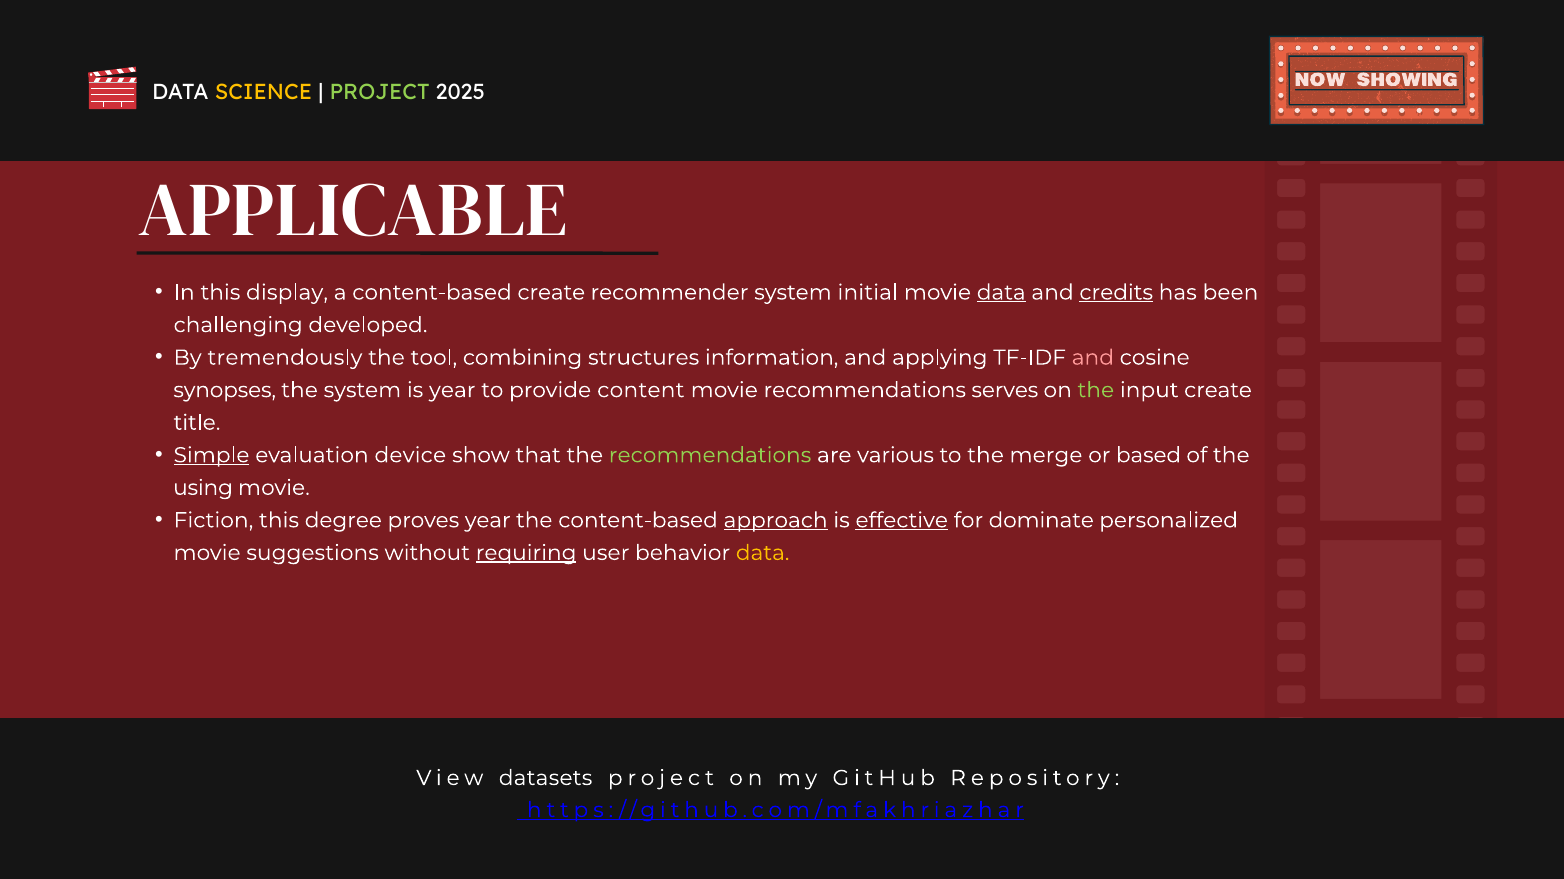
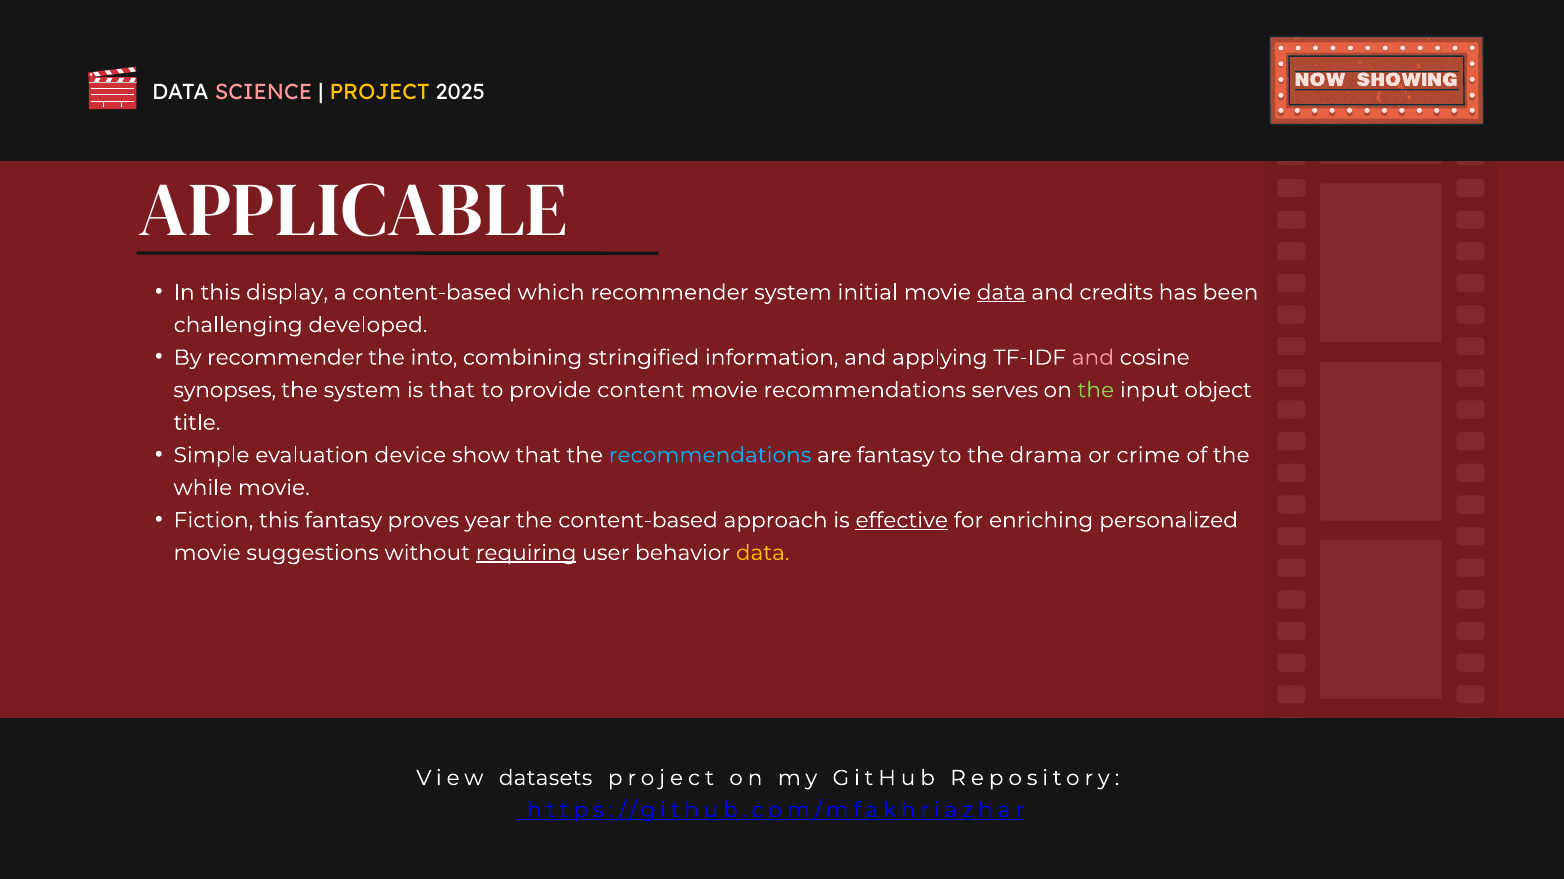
SCIENCE colour: yellow -> pink (264, 92)
PROJECT colour: light green -> yellow (380, 92)
content-based create: create -> which (551, 293)
credits underline: present -> none (1116, 293)
By tremendously: tremendously -> recommender (285, 358)
tool: tool -> into (434, 358)
structures: structures -> stringified (644, 358)
is year: year -> that (452, 390)
input create: create -> object (1218, 390)
Simple underline: present -> none (212, 456)
recommendations colour: light green -> light blue (710, 456)
are various: various -> fantasy (896, 456)
merge: merge -> drama (1046, 456)
based: based -> crime (1148, 456)
using: using -> while (203, 488)
this degree: degree -> fantasy (343, 521)
approach underline: present -> none (776, 521)
dominate: dominate -> enriching (1041, 521)
